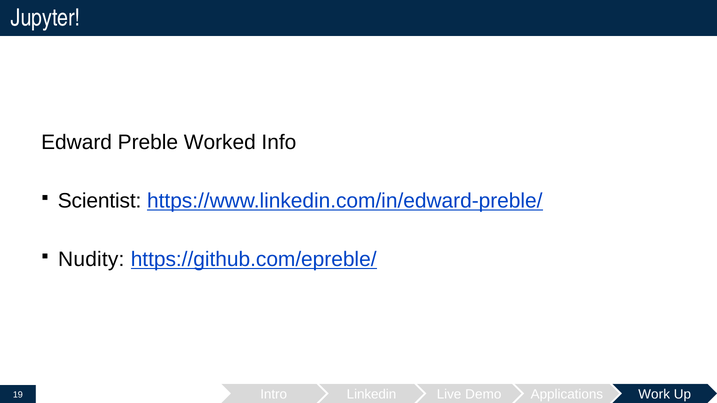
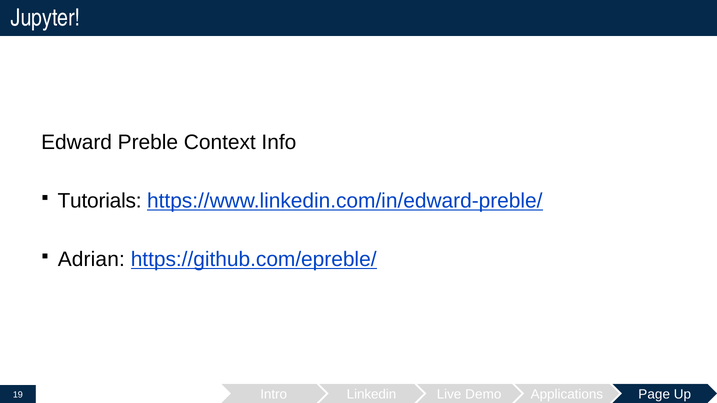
Worked: Worked -> Context (220, 143)
Scientist: Scientist -> Tutorials (100, 201)
Nudity: Nudity -> Adrian (91, 260)
Work: Work -> Page (654, 395)
